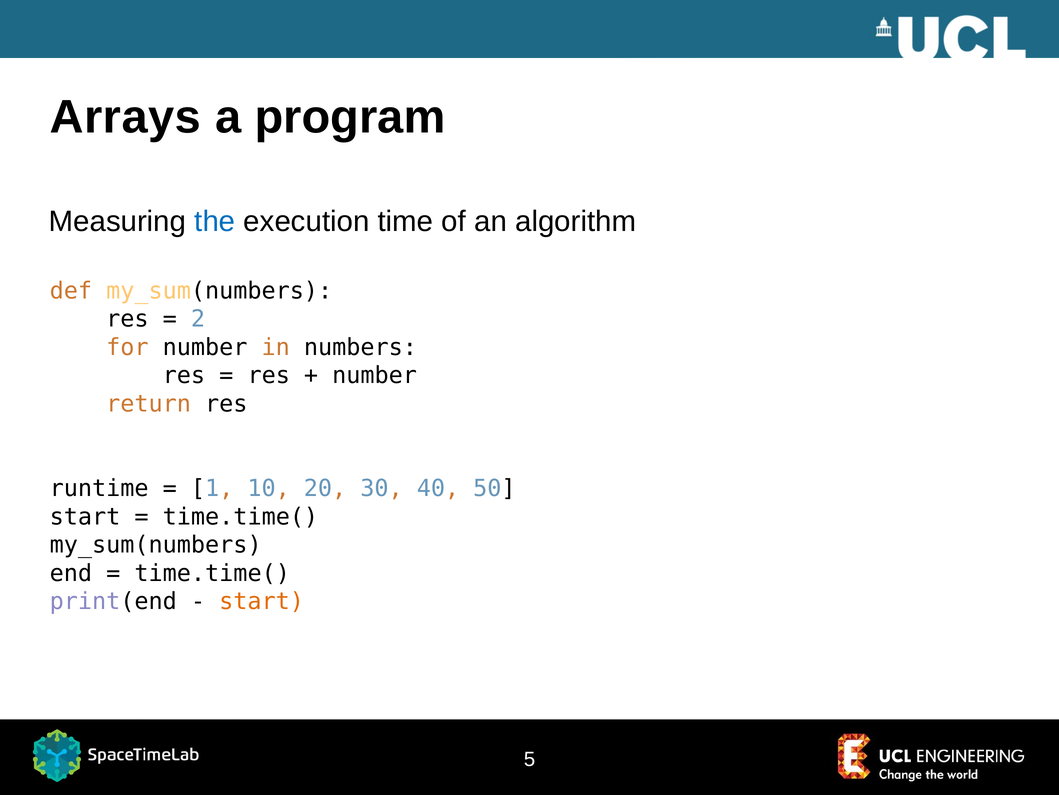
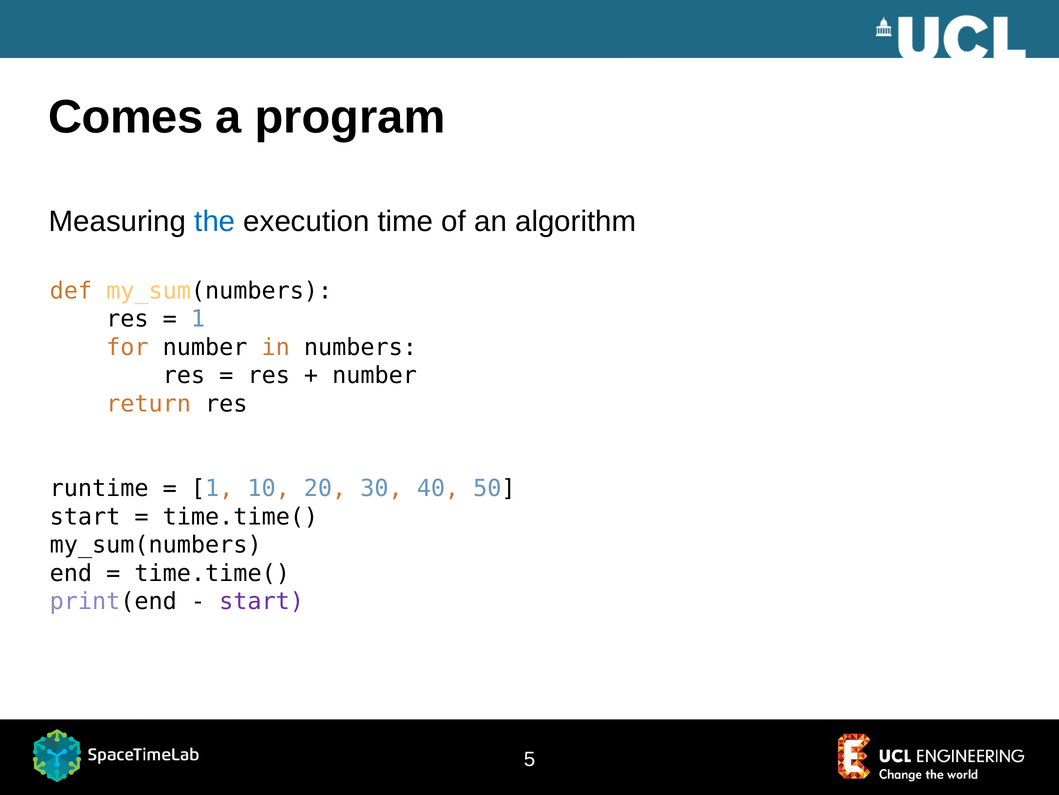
Arrays: Arrays -> Comes (126, 117)
2: 2 -> 1 (198, 319)
start colour: orange -> purple (262, 601)
